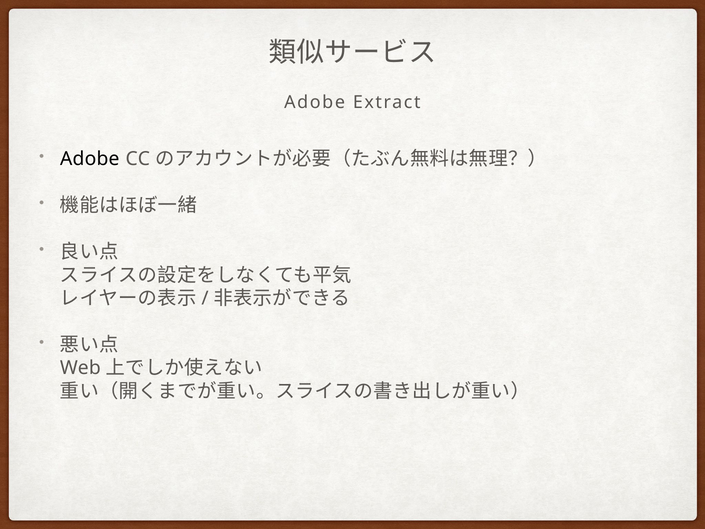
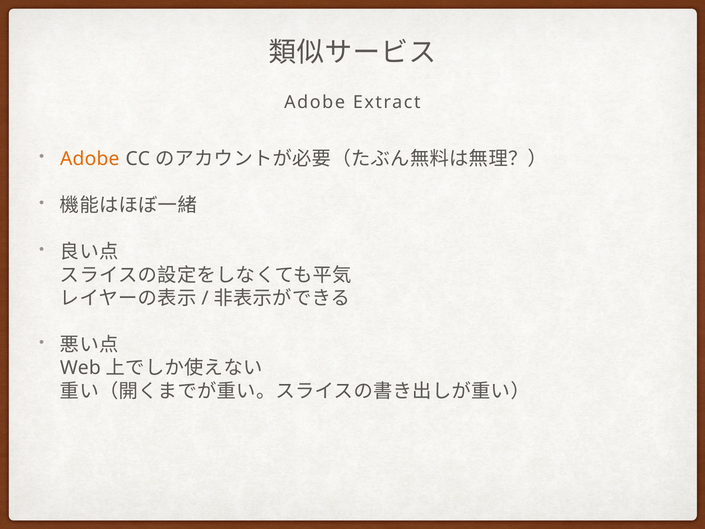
Adobe colour: black -> orange (90, 159)
